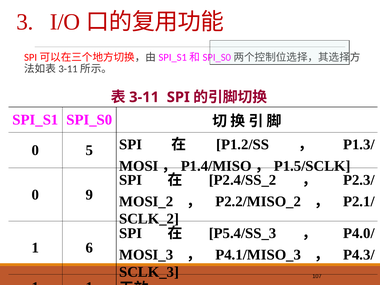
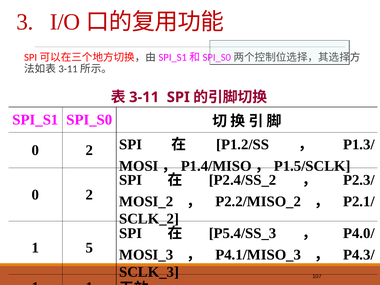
5: 5 -> 2 (89, 150)
9: 9 -> 2 (89, 195)
6: 6 -> 5 (89, 248)
